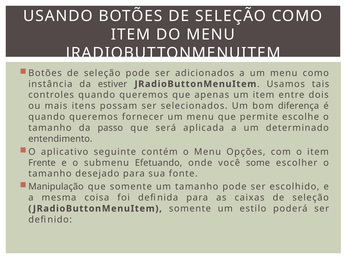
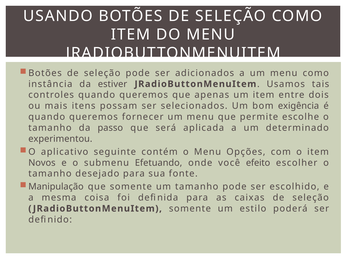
diferença: diferença -> exigência (299, 106)
entendimento: entendimento -> experimentou (60, 139)
Frente: Frente -> Novos (42, 163)
some: some -> efeito (258, 163)
